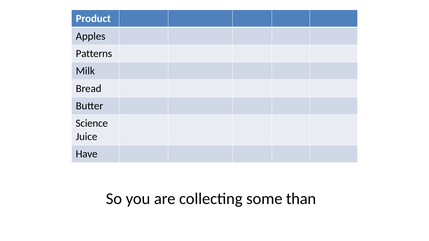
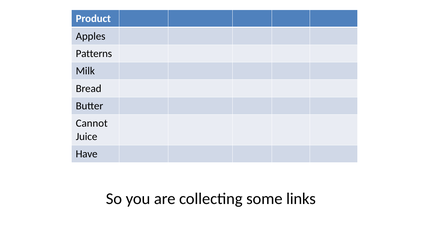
Science: Science -> Cannot (92, 124)
than: than -> links (301, 199)
